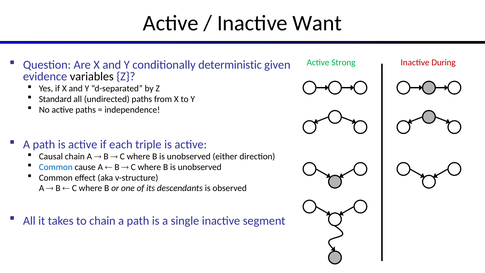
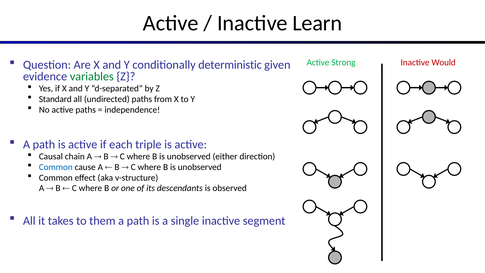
Want: Want -> Learn (317, 23)
During: During -> Would (444, 62)
variables colour: black -> green (92, 76)
to chain: chain -> them (102, 221)
